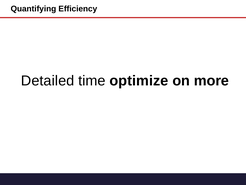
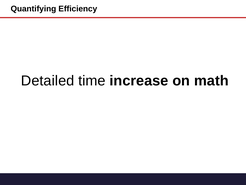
optimize: optimize -> increase (139, 81)
more: more -> math (211, 81)
